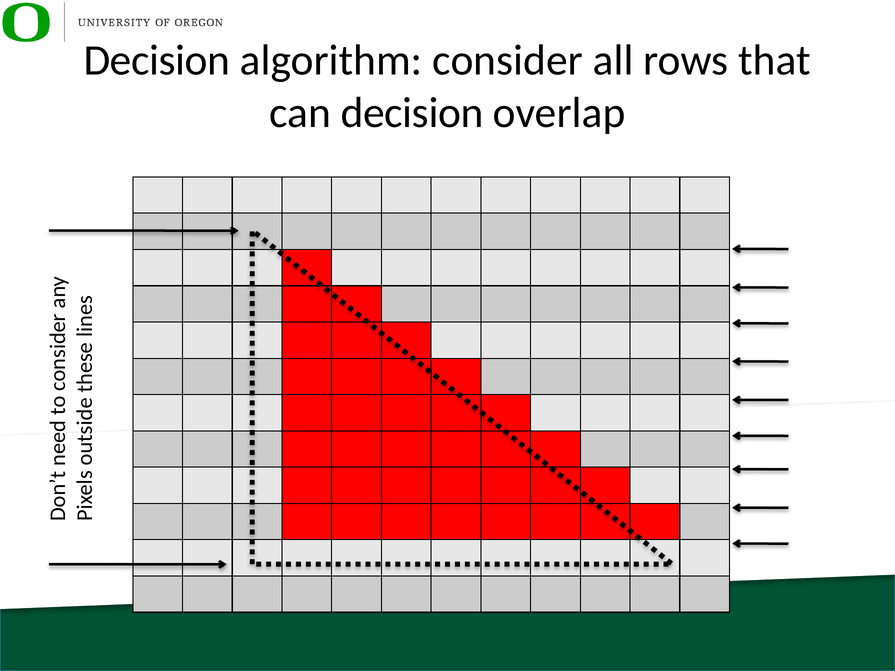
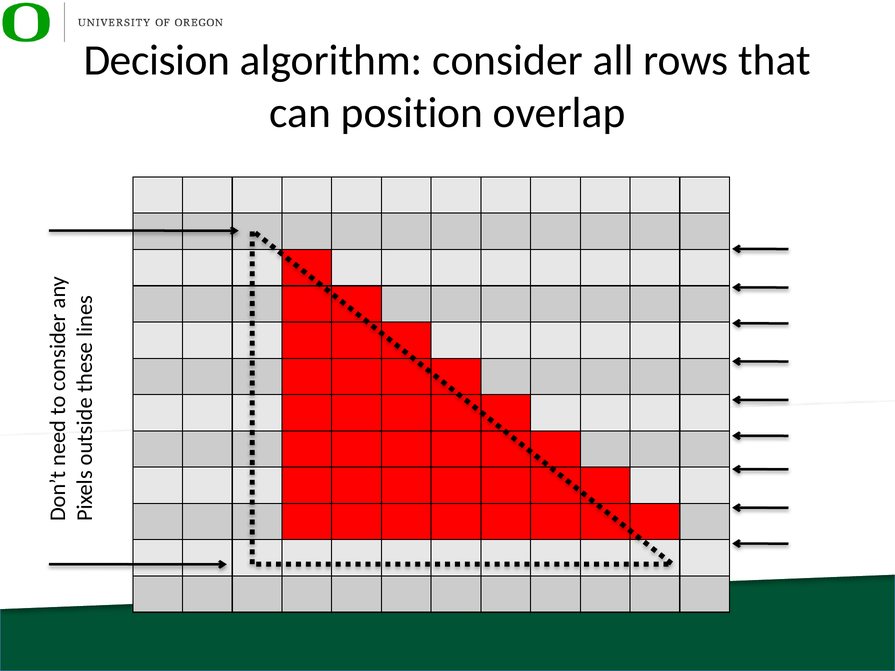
can decision: decision -> position (412, 113)
